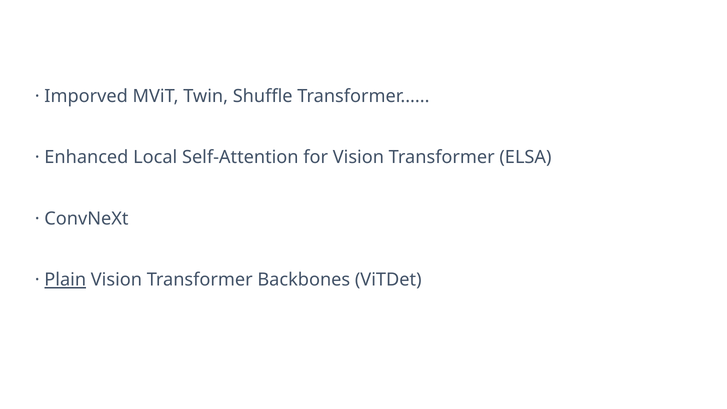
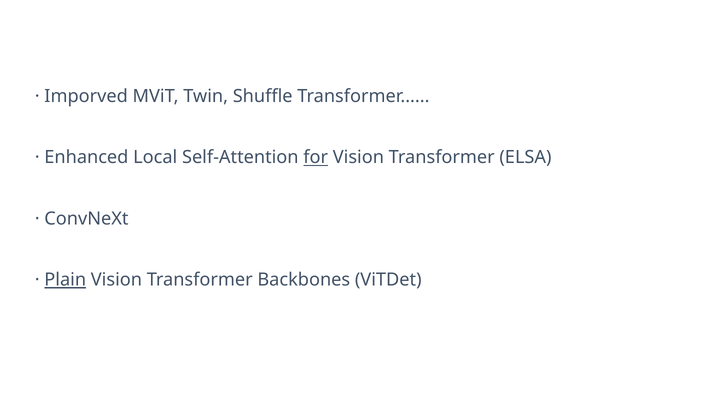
for underline: none -> present (316, 157)
